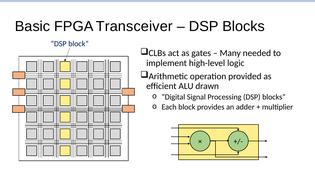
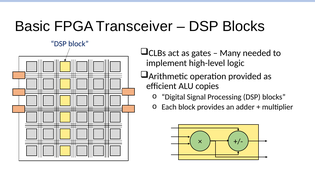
drawn: drawn -> copies (207, 86)
